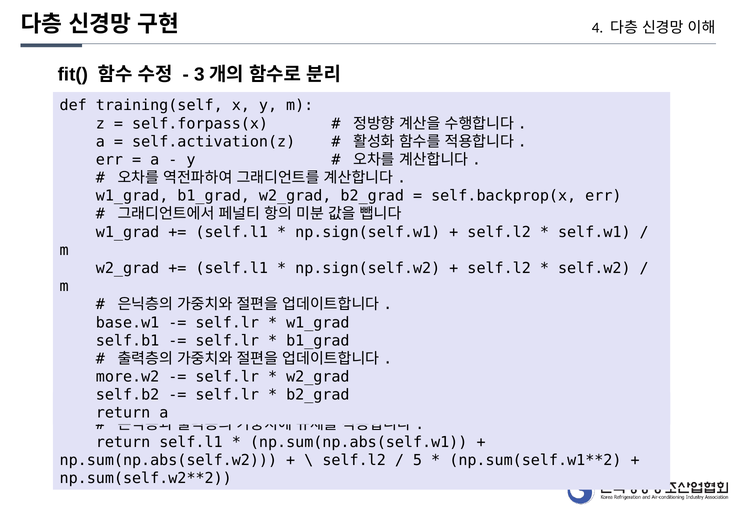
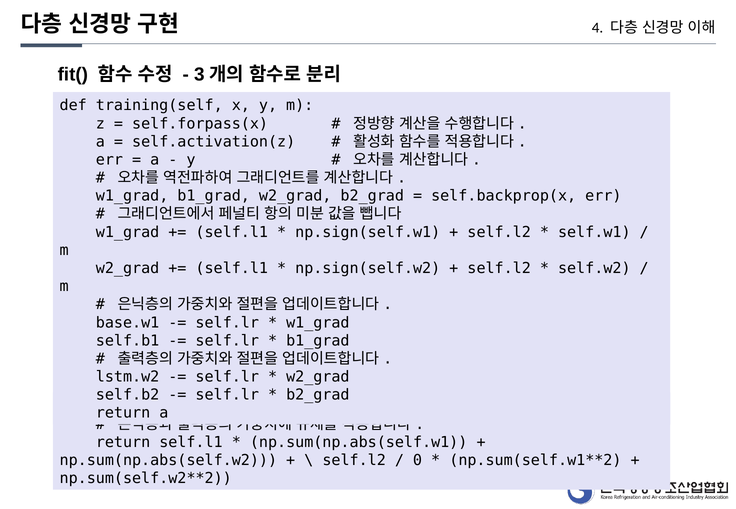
more.w2: more.w2 -> lstm.w2 (128, 377)
5: 5 -> 0 (418, 461)
